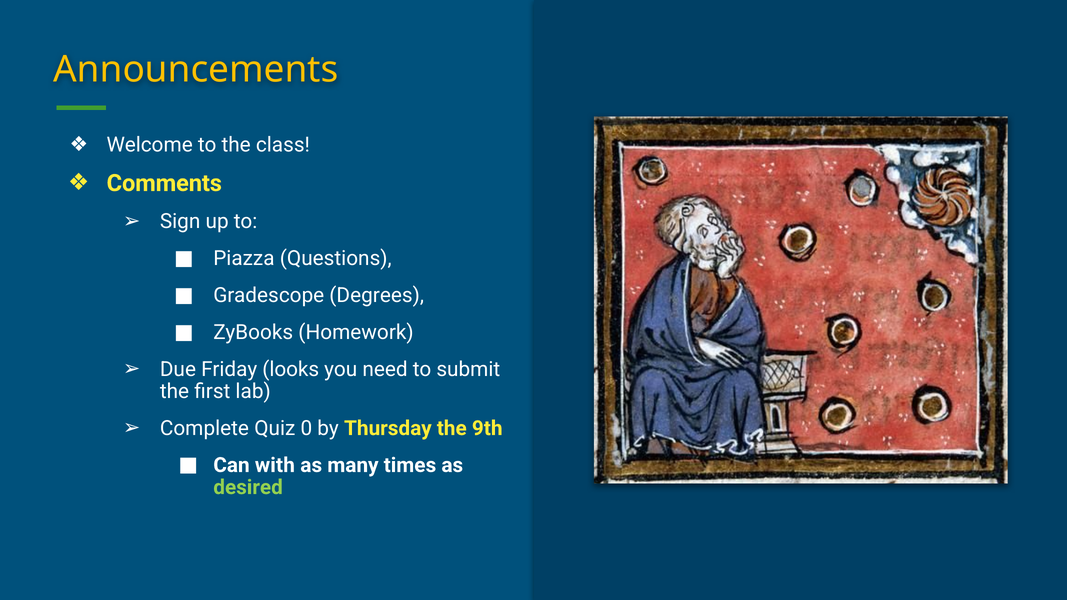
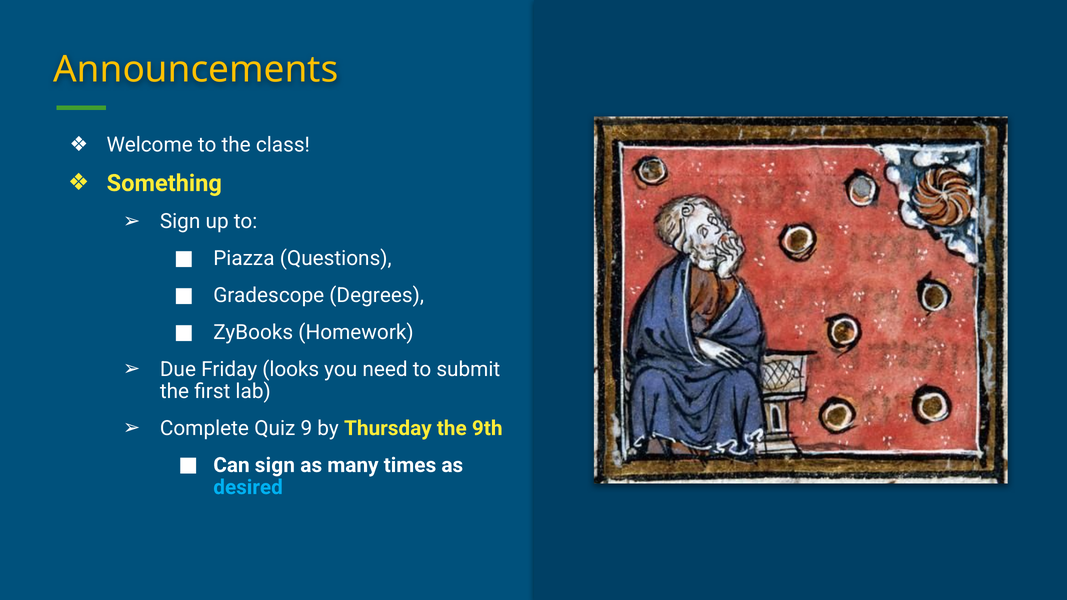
Comments: Comments -> Something (164, 183)
0: 0 -> 9 (306, 428)
Can with: with -> sign (275, 465)
desired colour: light green -> light blue (248, 487)
